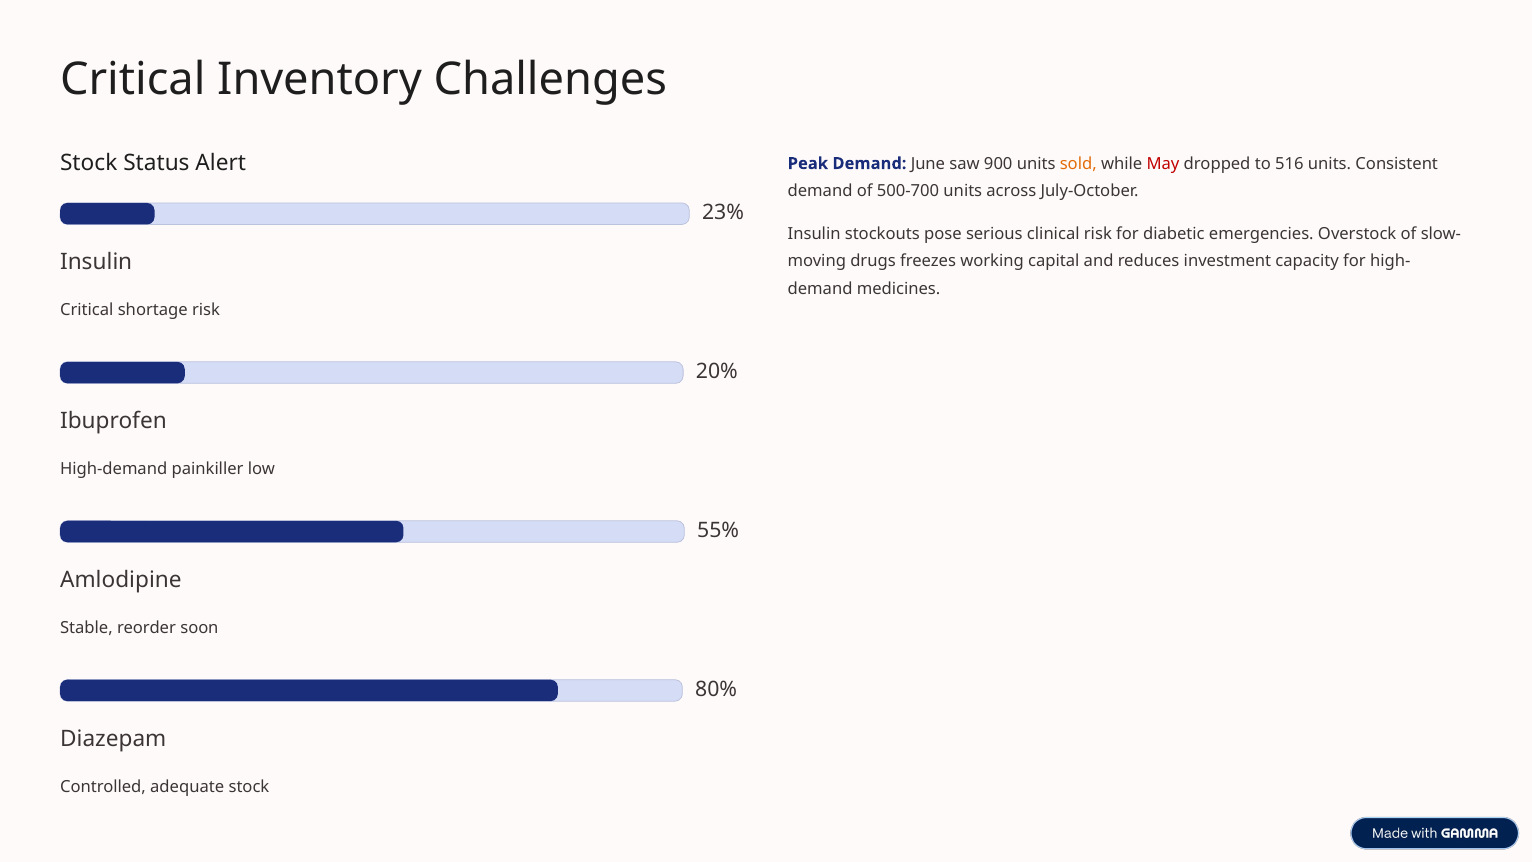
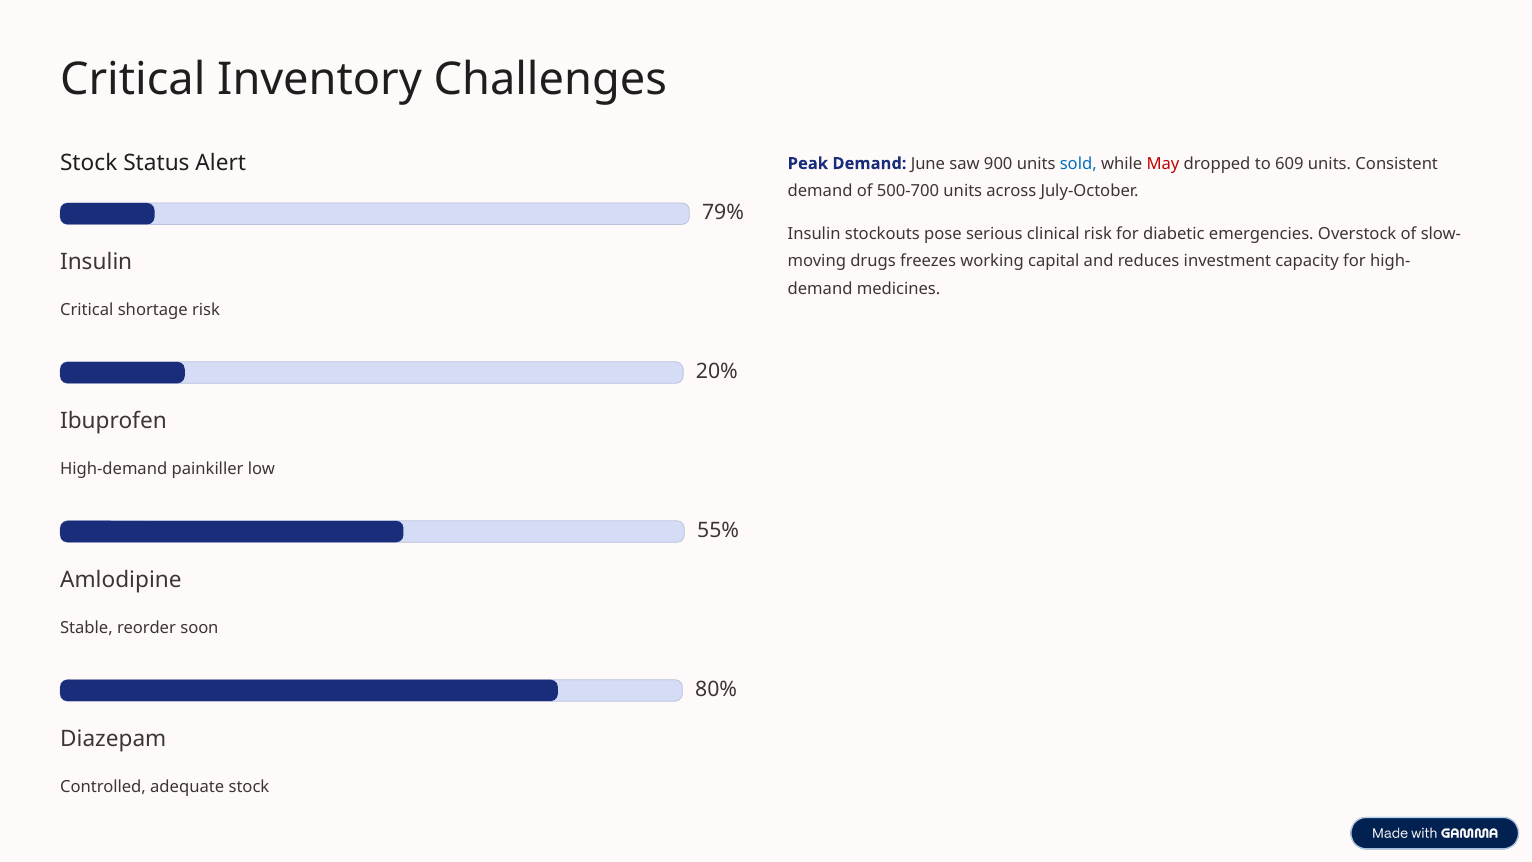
sold colour: orange -> blue (1078, 163)
516: 516 -> 609 (1289, 163)
23%: 23% -> 79% (723, 213)
